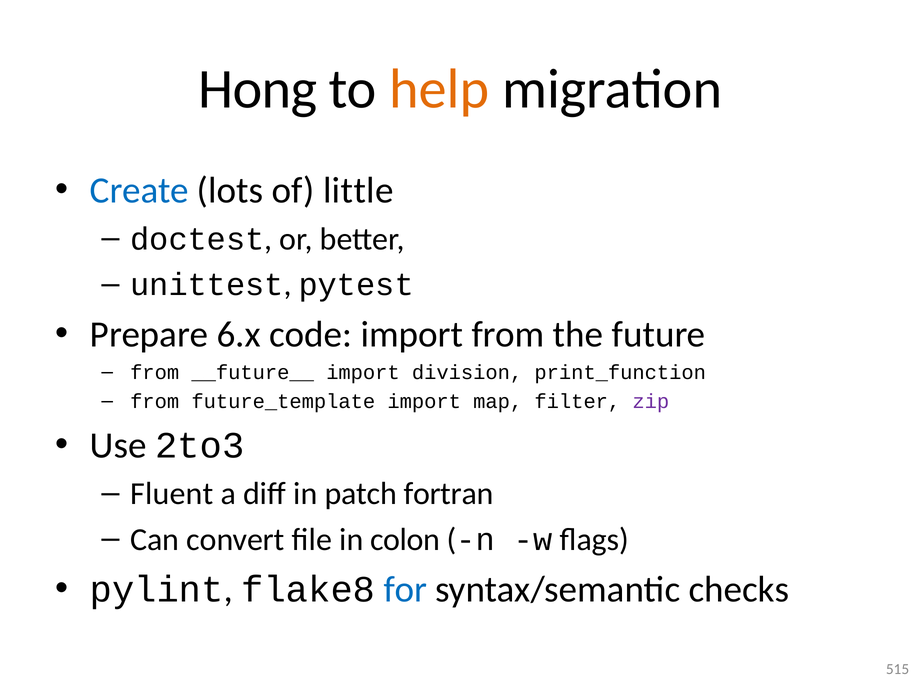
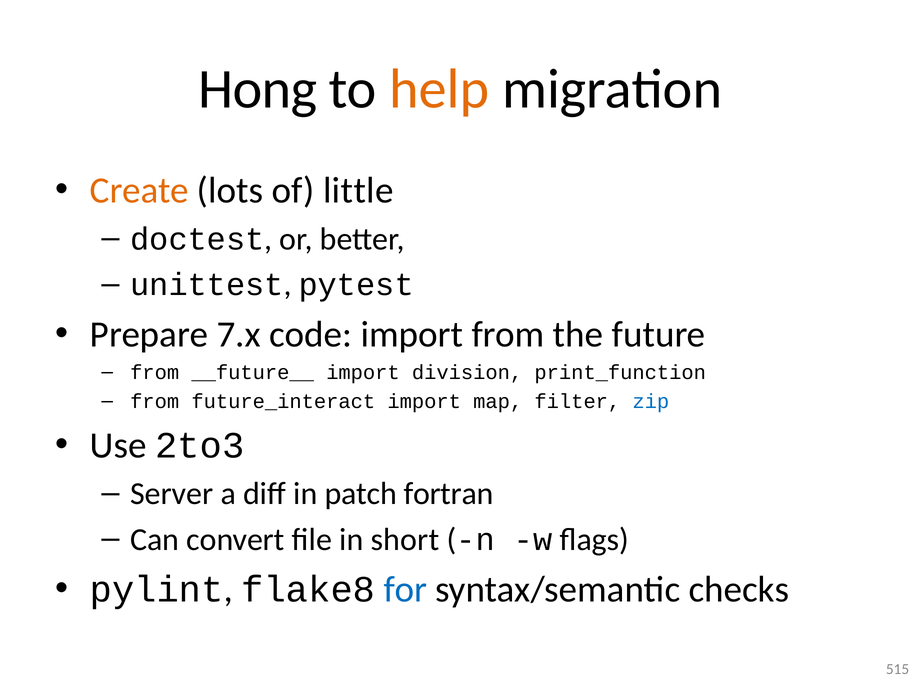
Create colour: blue -> orange (139, 191)
6.x: 6.x -> 7.x (239, 335)
future_template: future_template -> future_interact (283, 402)
zip colour: purple -> blue (651, 402)
Fluent: Fluent -> Server (172, 494)
colon: colon -> short (405, 540)
